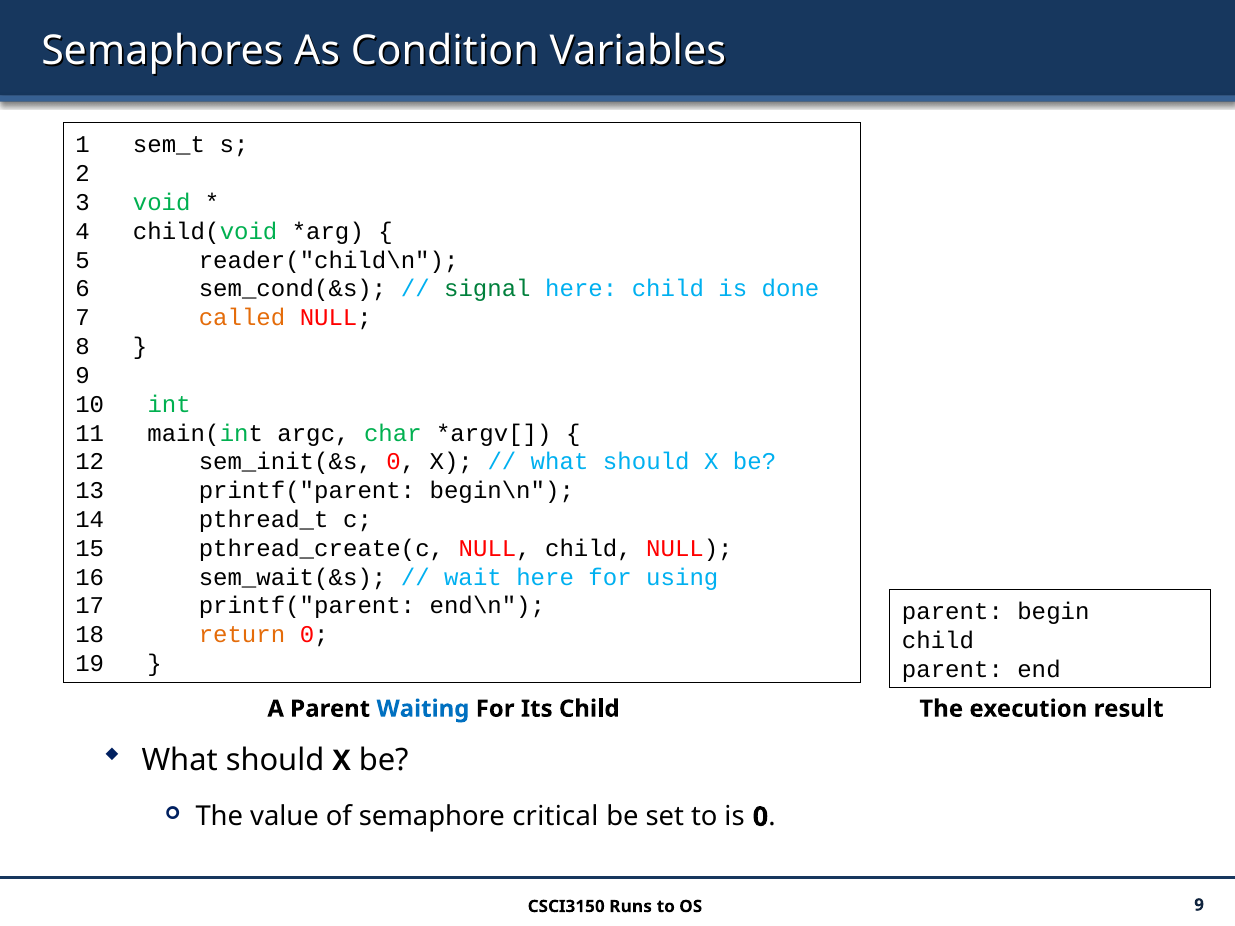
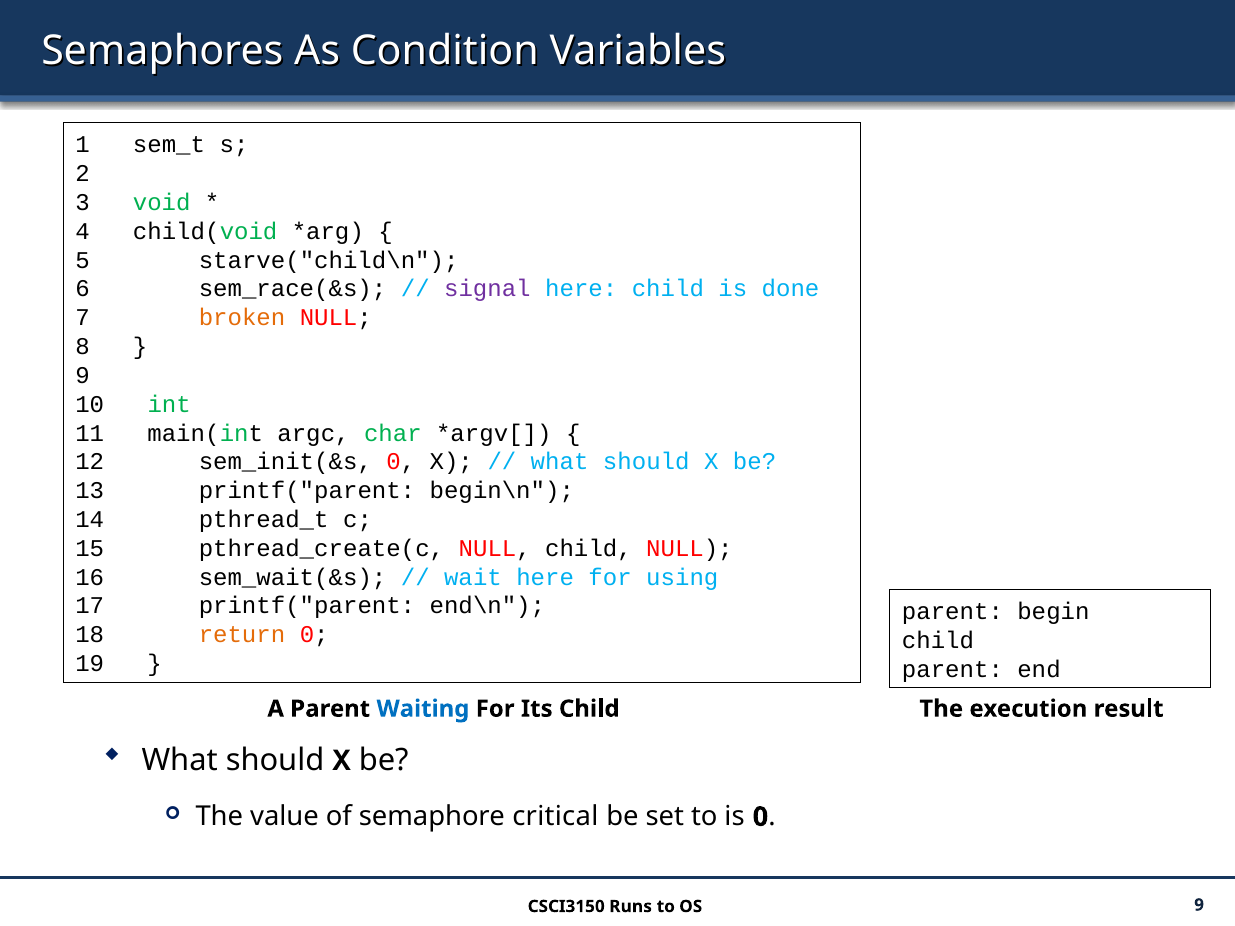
reader("child\n: reader("child\n -> starve("child\n (329, 260)
sem_cond(&s: sem_cond(&s -> sem_race(&s (293, 289)
signal colour: green -> purple (487, 289)
called: called -> broken (242, 318)
